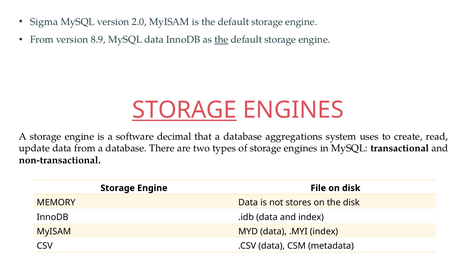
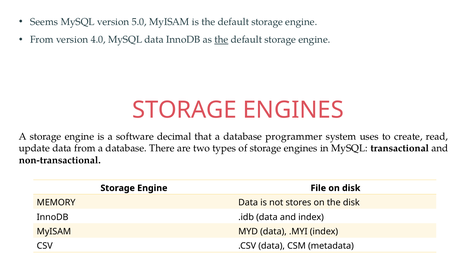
Sigma: Sigma -> Seems (44, 22)
2.0: 2.0 -> 5.0 (139, 22)
8.9: 8.9 -> 4.0 (98, 40)
STORAGE underline: present -> none (184, 110)
aggregations: aggregations -> programmer (294, 136)
